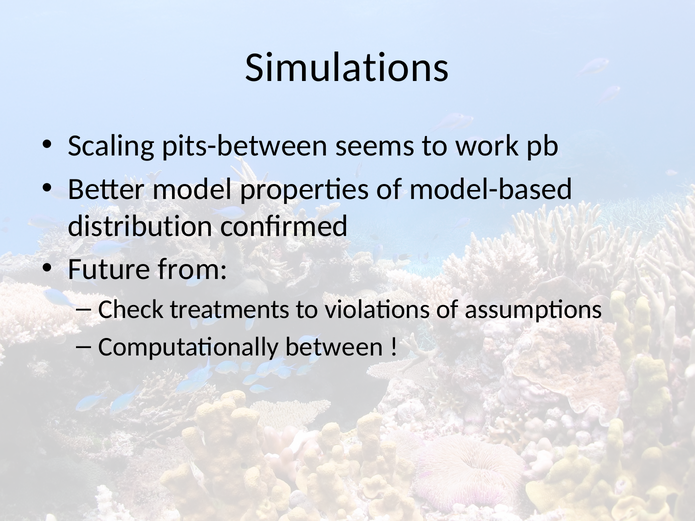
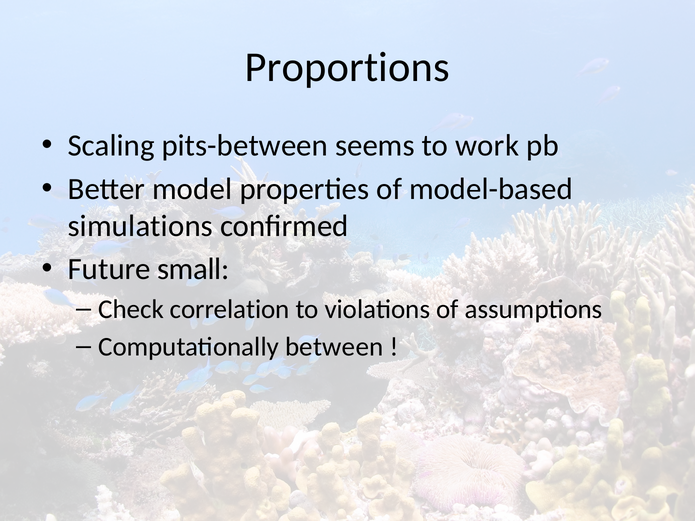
Simulations: Simulations -> Proportions (347, 67)
distribution: distribution -> simulations (140, 226)
from: from -> small (193, 269)
treatments: treatments -> correlation (230, 309)
